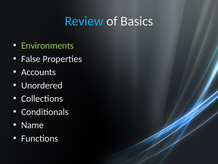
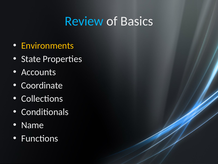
Environments colour: light green -> yellow (48, 46)
False: False -> State (31, 59)
Unordered: Unordered -> Coordinate (42, 85)
